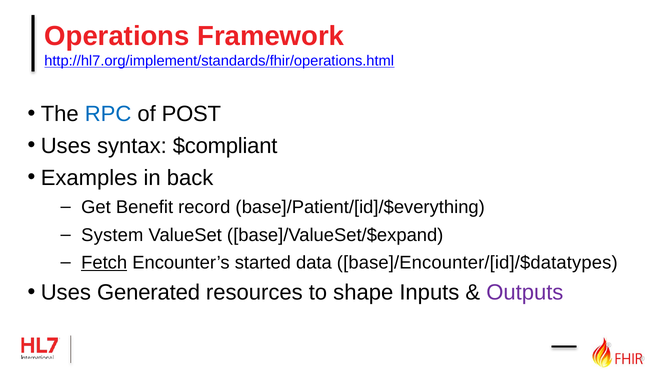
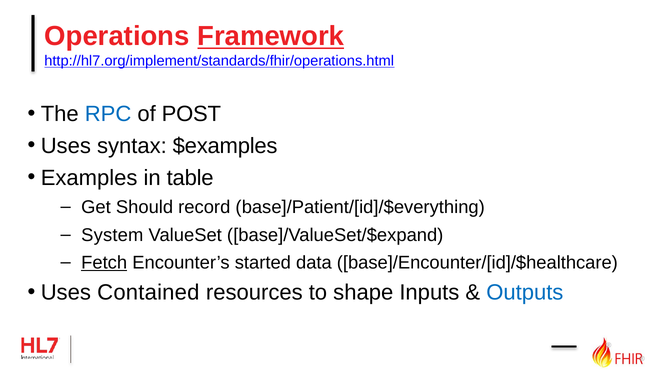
Framework underline: none -> present (271, 36)
$compliant: $compliant -> $examples (225, 146)
back: back -> table (190, 178)
Benefit: Benefit -> Should (145, 207)
base]/Encounter/[id]/$datatypes: base]/Encounter/[id]/$datatypes -> base]/Encounter/[id]/$healthcare (477, 262)
Generated: Generated -> Contained (148, 292)
Outputs colour: purple -> blue (525, 292)
